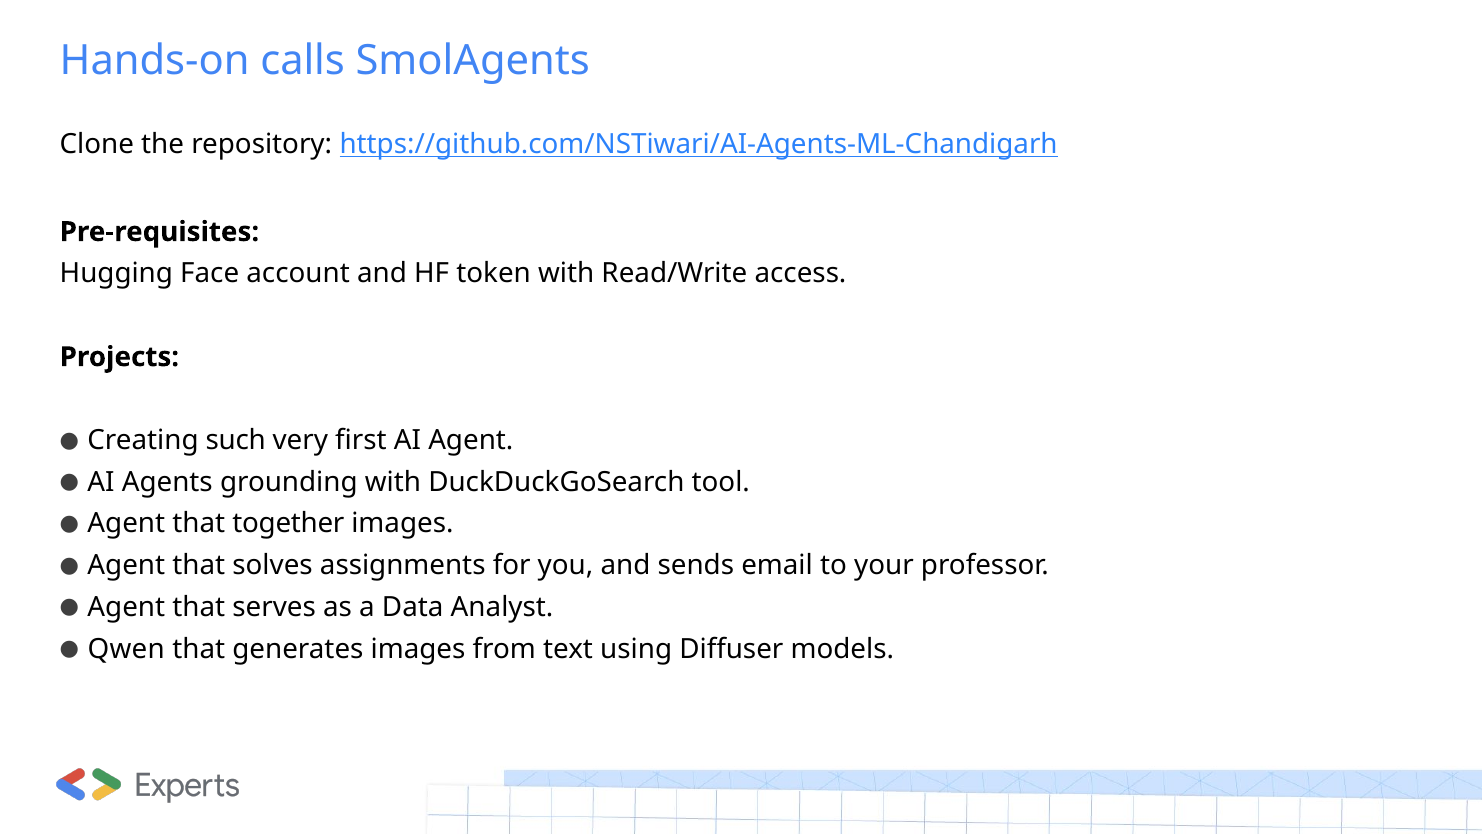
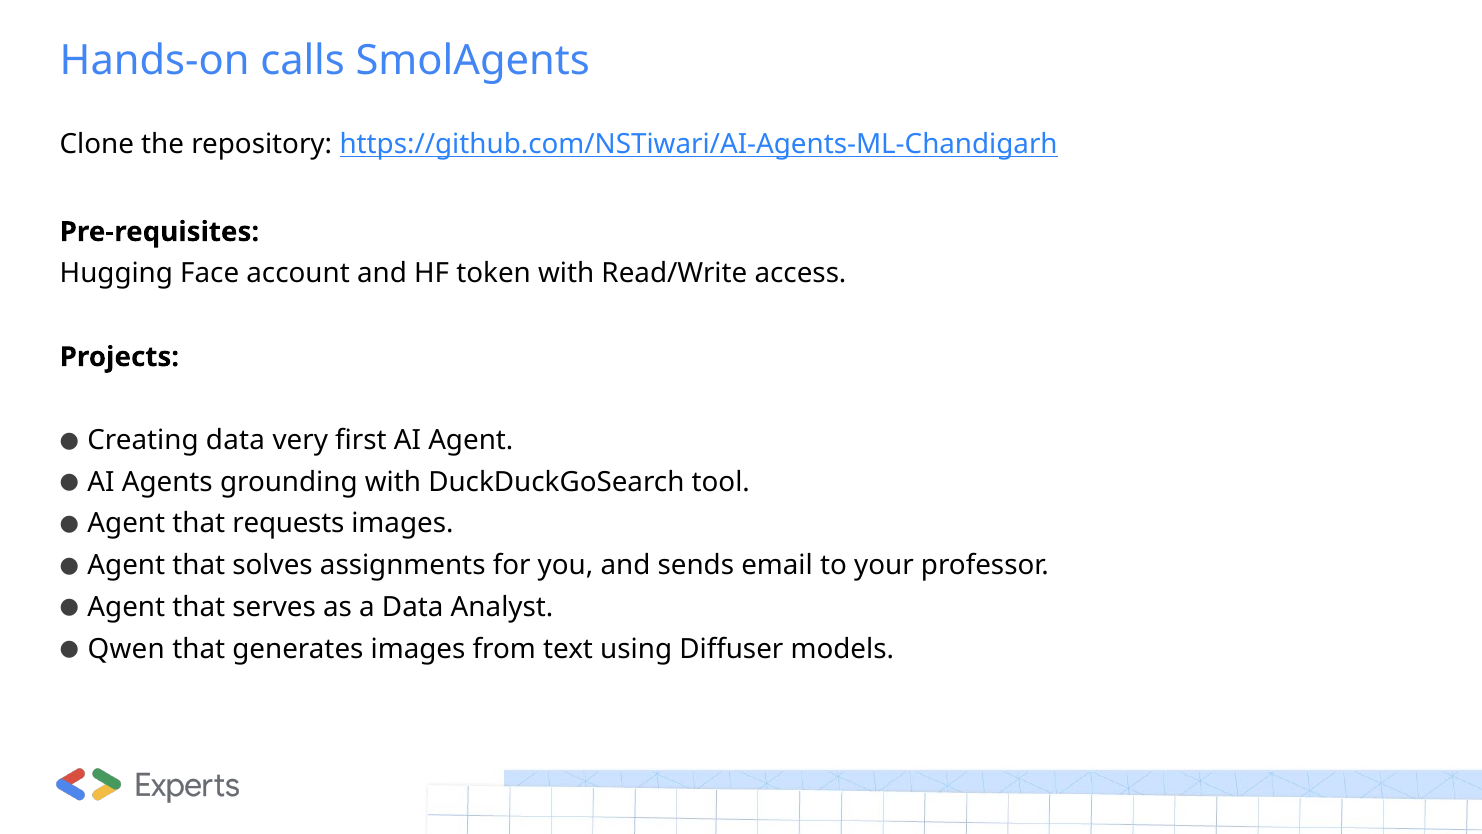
Creating such: such -> data (235, 440)
together: together -> requests (288, 524)
